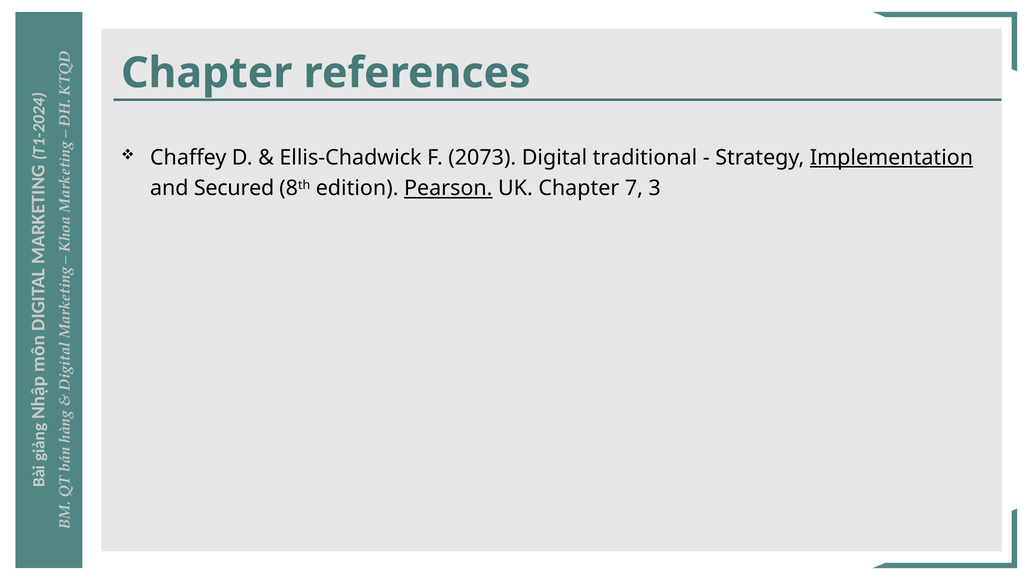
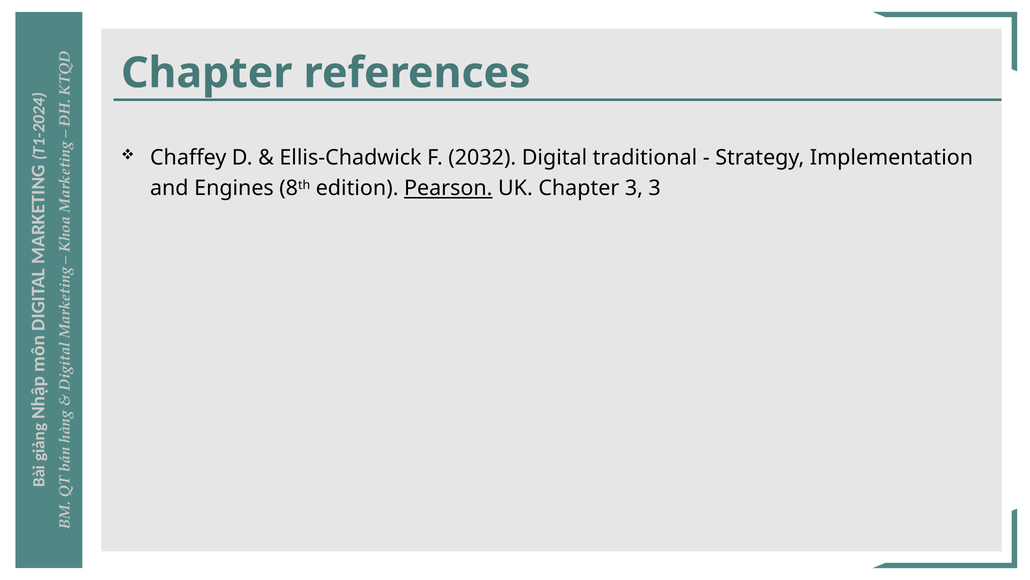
2073: 2073 -> 2032 (482, 157)
Implementation underline: present -> none (891, 157)
Secured: Secured -> Engines (234, 188)
Chapter 7: 7 -> 3 (634, 188)
